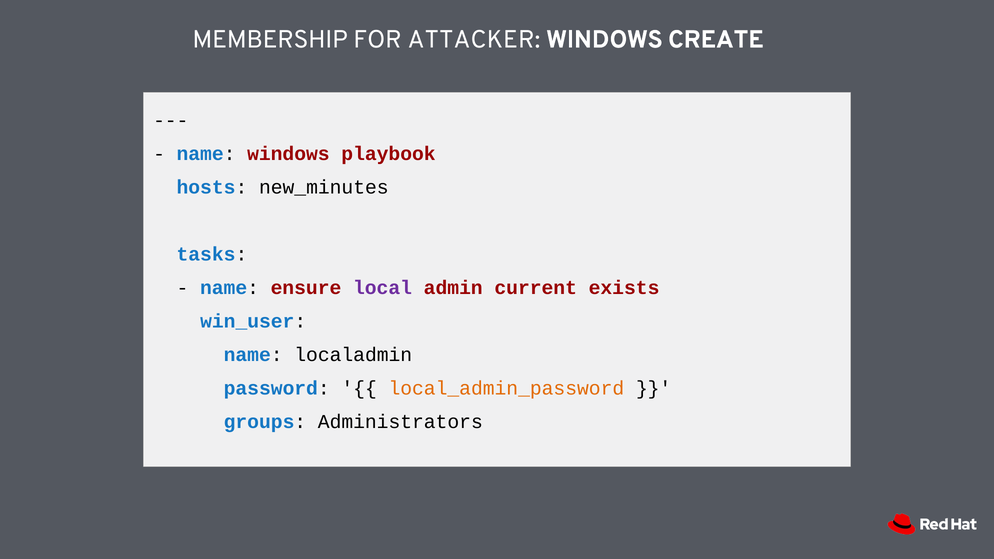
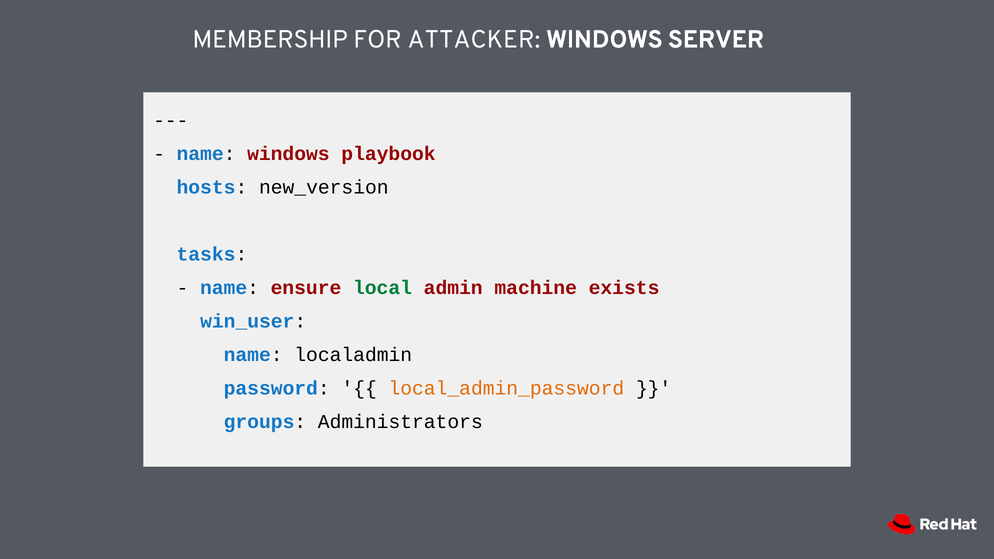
CREATE: CREATE -> SERVER (716, 39)
new_minutes: new_minutes -> new_version (324, 187)
local colour: purple -> green (383, 288)
current: current -> machine (536, 288)
